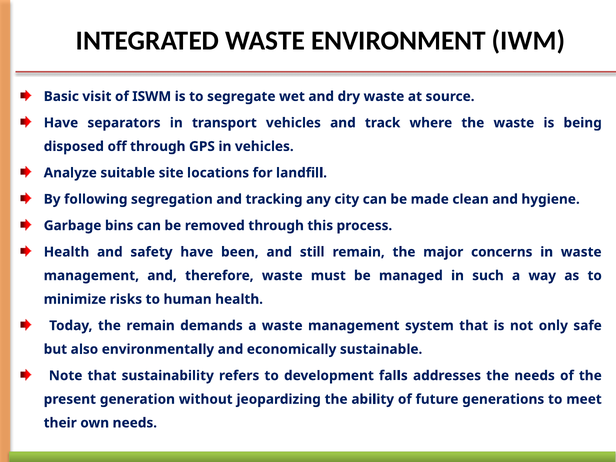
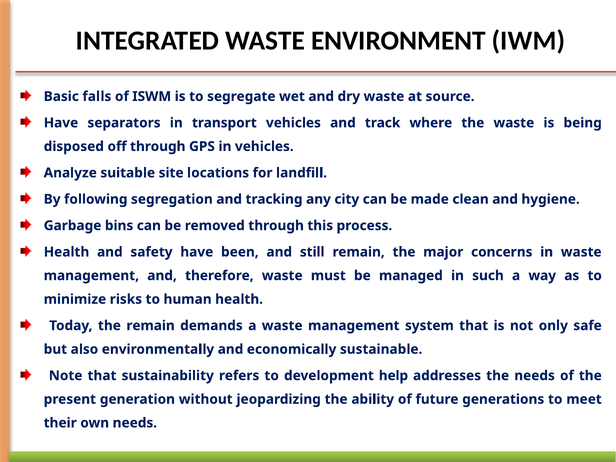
visit: visit -> falls (97, 96)
falls: falls -> help (393, 376)
